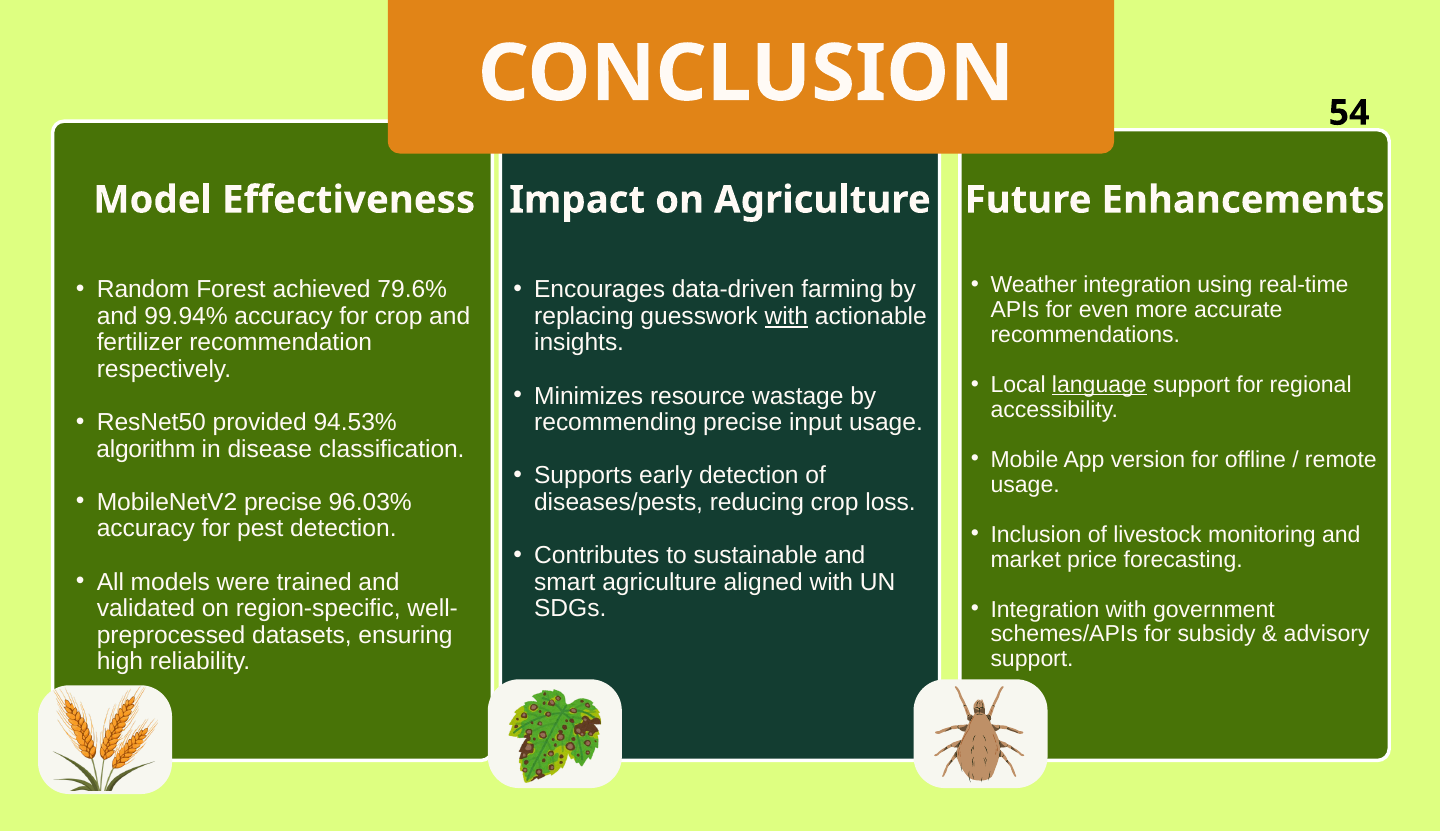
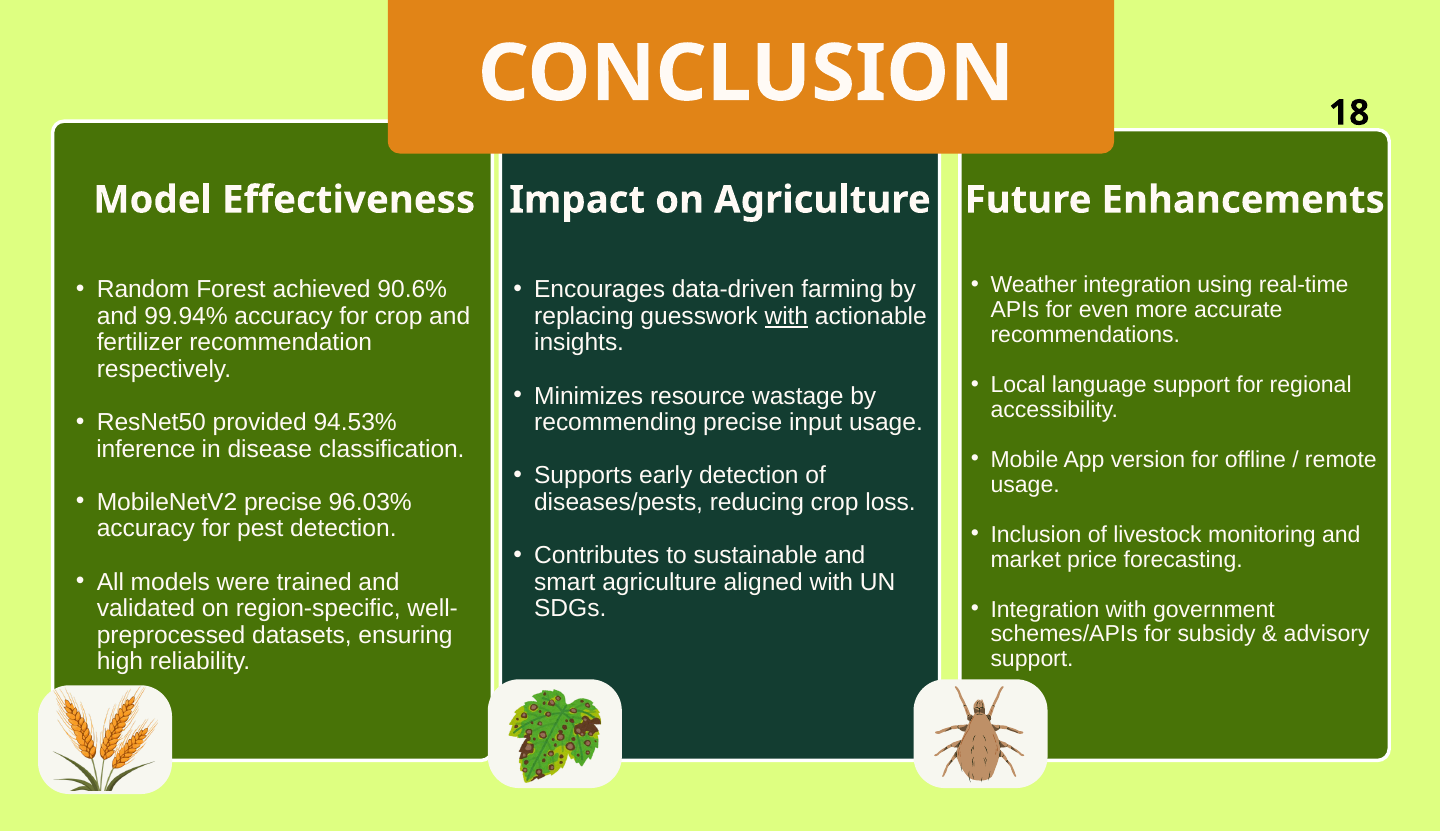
54: 54 -> 18 (1349, 113)
79.6%: 79.6% -> 90.6% (412, 290)
language underline: present -> none (1099, 385)
algorithm: algorithm -> inference (146, 449)
